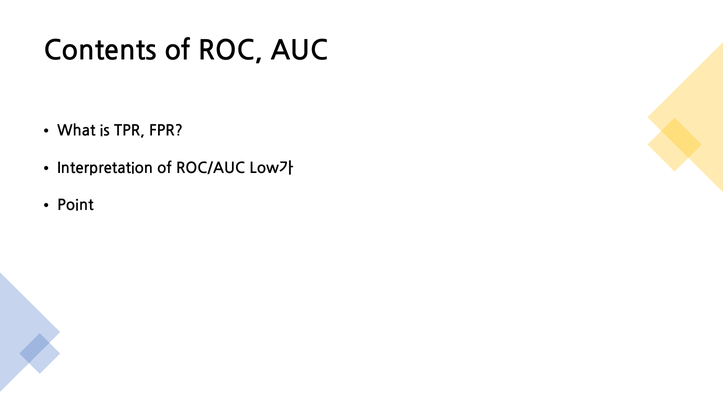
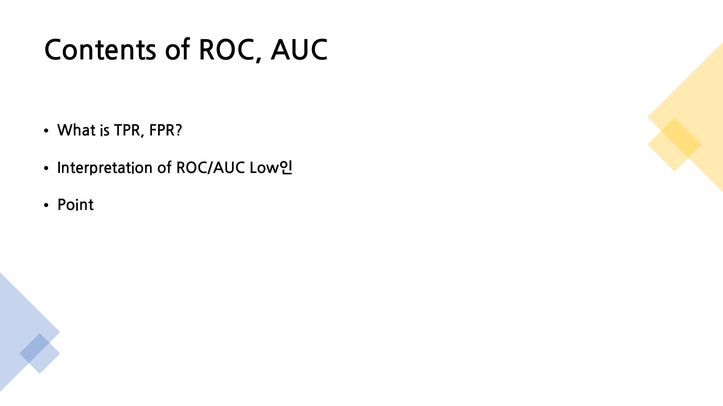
Low가: Low가 -> Low인 (271, 168)
